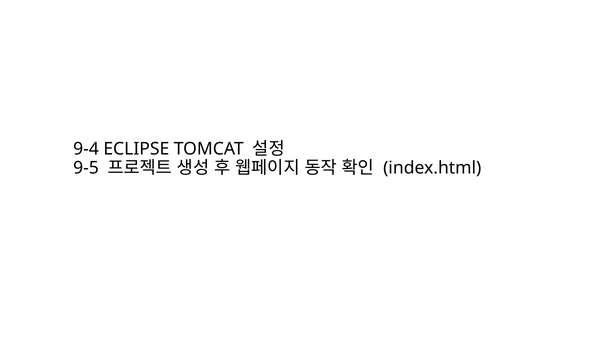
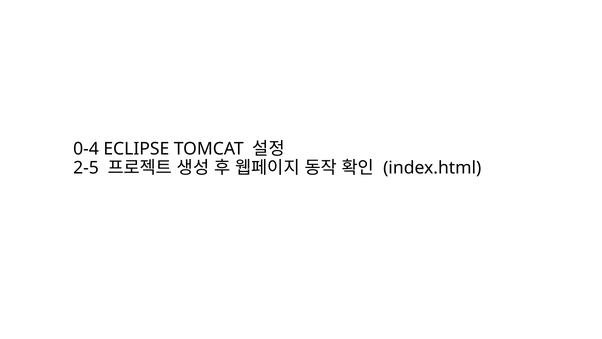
9-4: 9-4 -> 0-4 (86, 149)
9-5: 9-5 -> 2-5 (86, 168)
